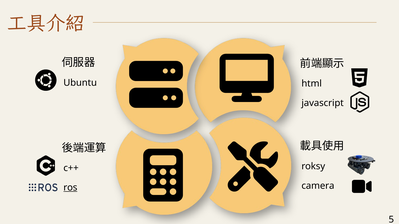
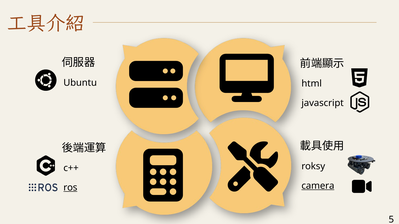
camera underline: none -> present (318, 186)
